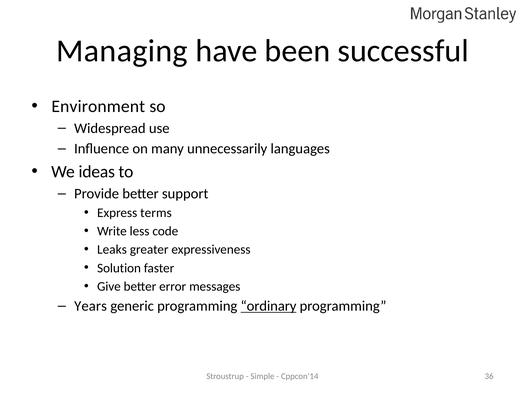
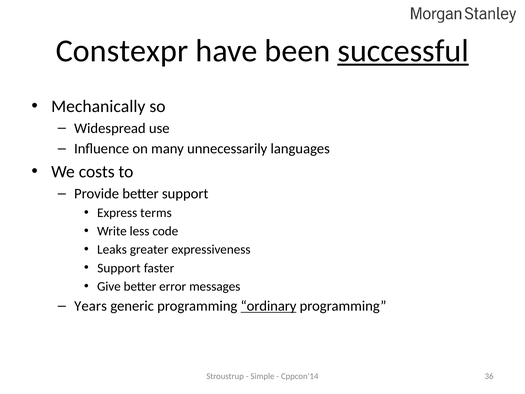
Managing: Managing -> Constexpr (122, 51)
successful underline: none -> present (403, 51)
Environment: Environment -> Mechanically (98, 106)
ideas: ideas -> costs (97, 172)
Solution: Solution -> Support (119, 268)
